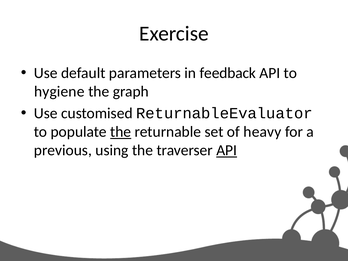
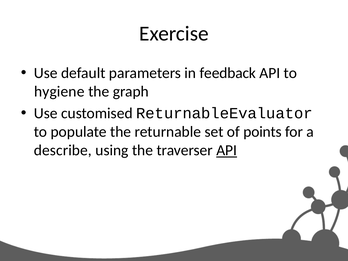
the underline: present -> none (121, 132)
heavy: heavy -> points (263, 132)
previous: previous -> describe (63, 150)
